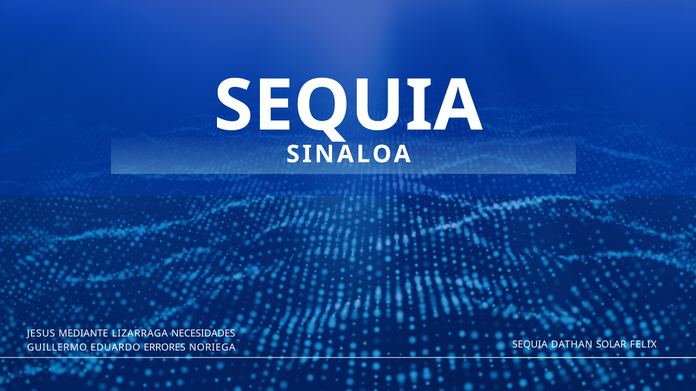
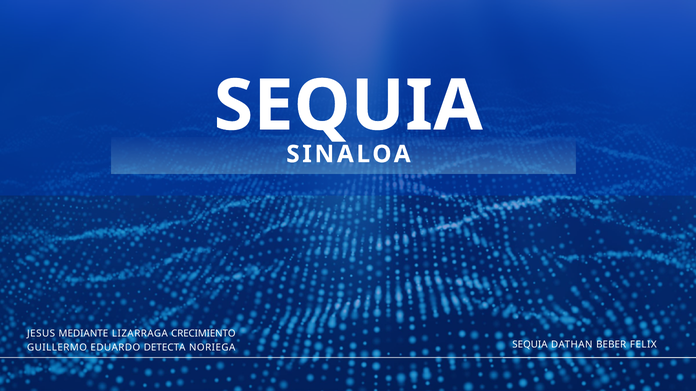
NECESIDADES: NECESIDADES -> CRECIMIENTO (203, 334)
ERRORES: ERRORES -> DETECTA (165, 348)
SOLAR: SOLAR -> BEBER (611, 345)
